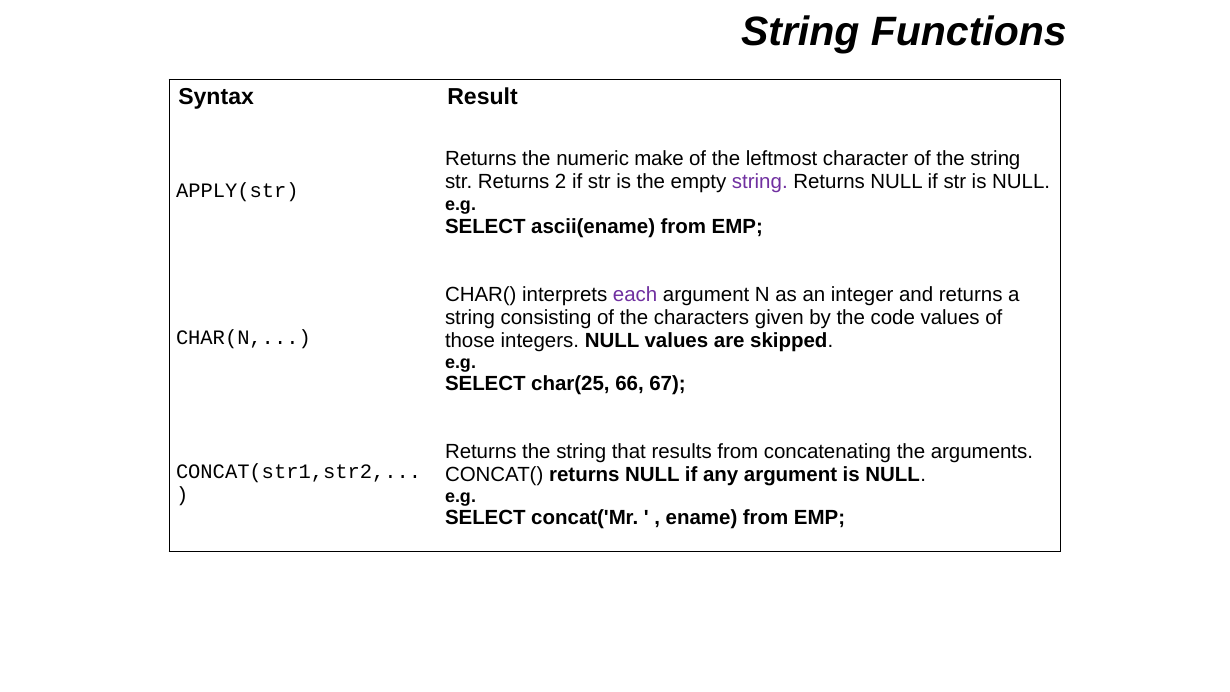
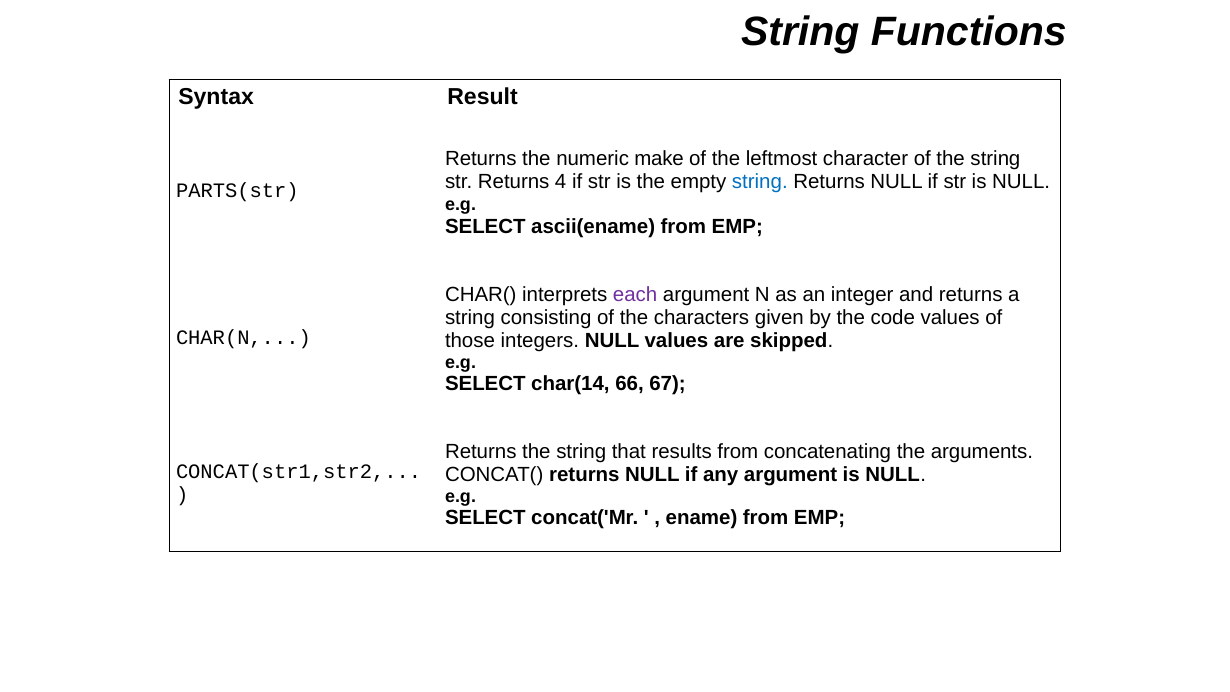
2: 2 -> 4 (561, 181)
string colour: purple -> blue (760, 181)
APPLY(str: APPLY(str -> PARTS(str (237, 191)
char(25: char(25 -> char(14 (570, 384)
